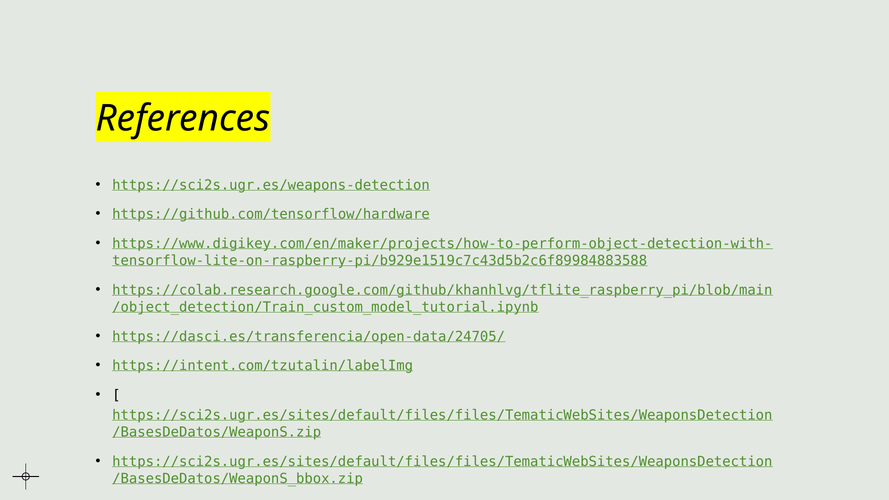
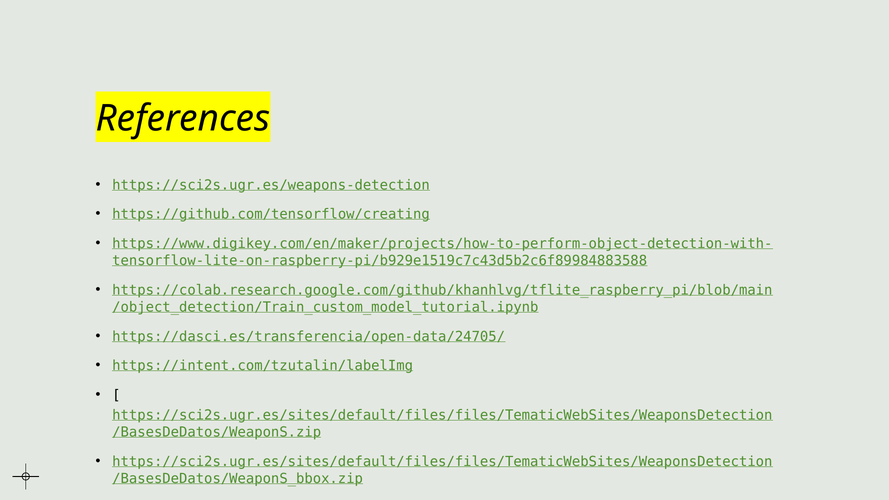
https://github.com/tensorflow/hardware: https://github.com/tensorflow/hardware -> https://github.com/tensorflow/creating (271, 214)
